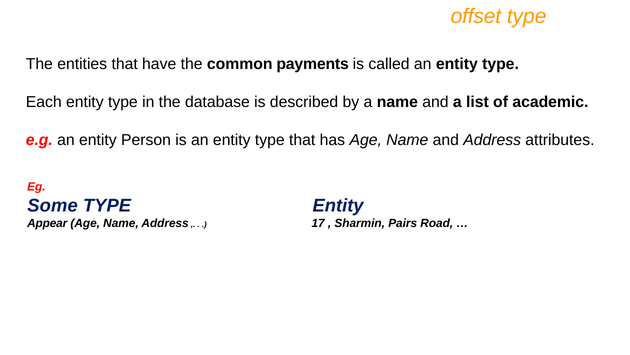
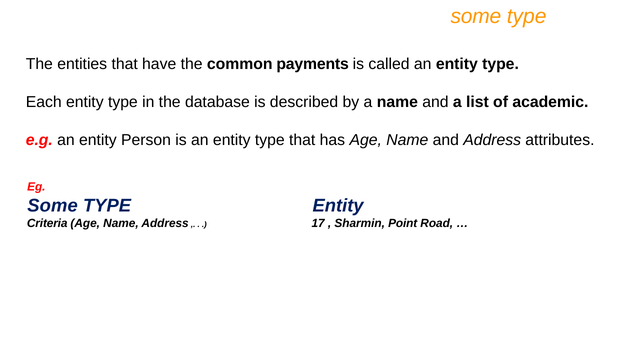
offset: offset -> some (476, 16)
Appear: Appear -> Criteria (47, 223)
Pairs: Pairs -> Point (403, 223)
